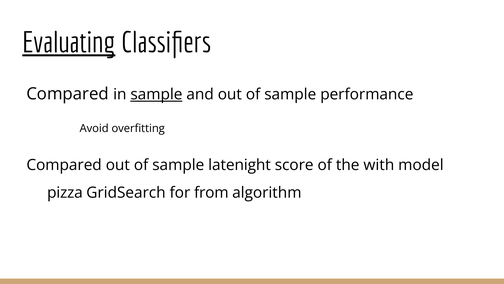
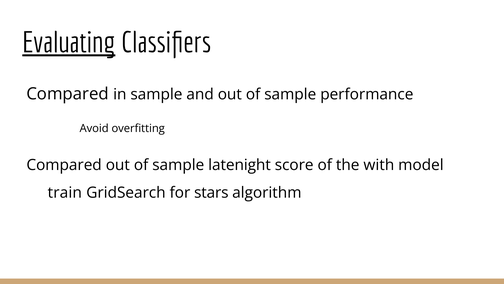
sample underline: present -> none (156, 94)
pizza: pizza -> train (65, 193)
from: from -> stars (211, 193)
